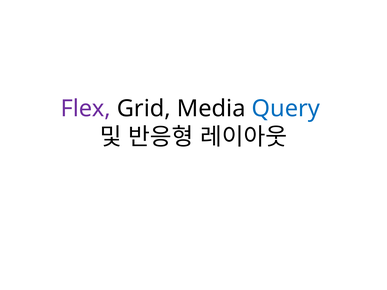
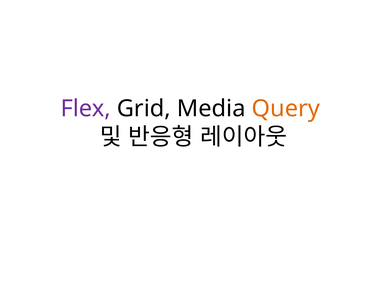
Query colour: blue -> orange (286, 109)
